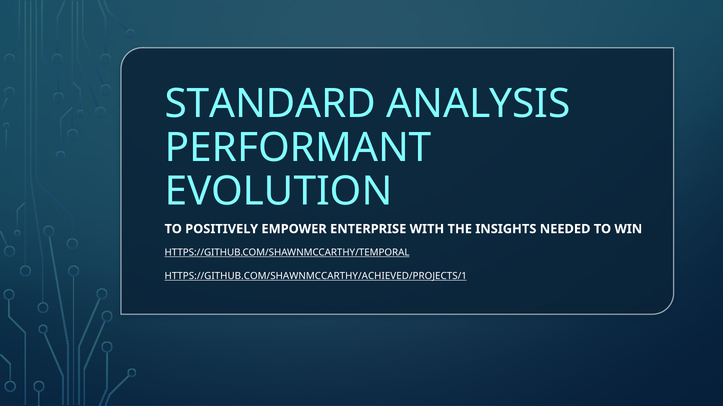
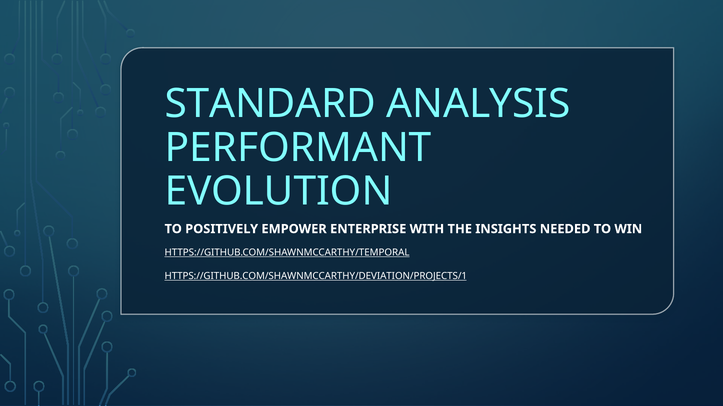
HTTPS://GITHUB.COM/SHAWNMCCARTHY/ACHIEVED/PROJECTS/1: HTTPS://GITHUB.COM/SHAWNMCCARTHY/ACHIEVED/PROJECTS/1 -> HTTPS://GITHUB.COM/SHAWNMCCARTHY/DEVIATION/PROJECTS/1 (316, 276)
